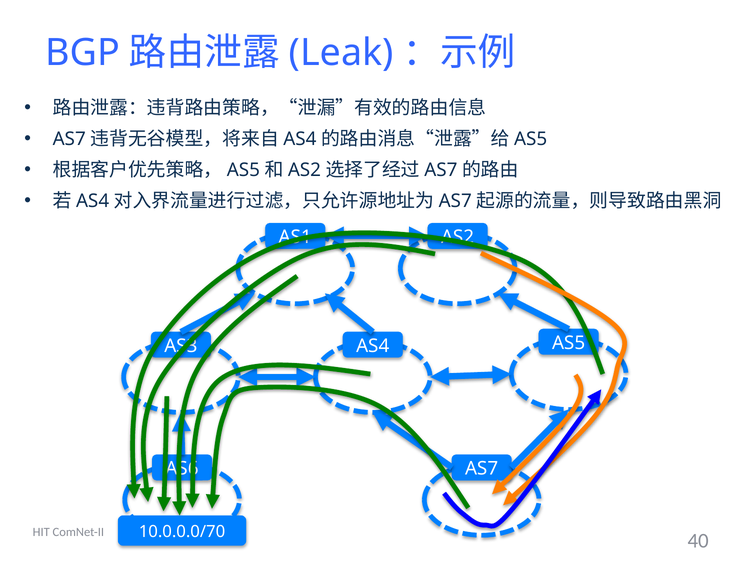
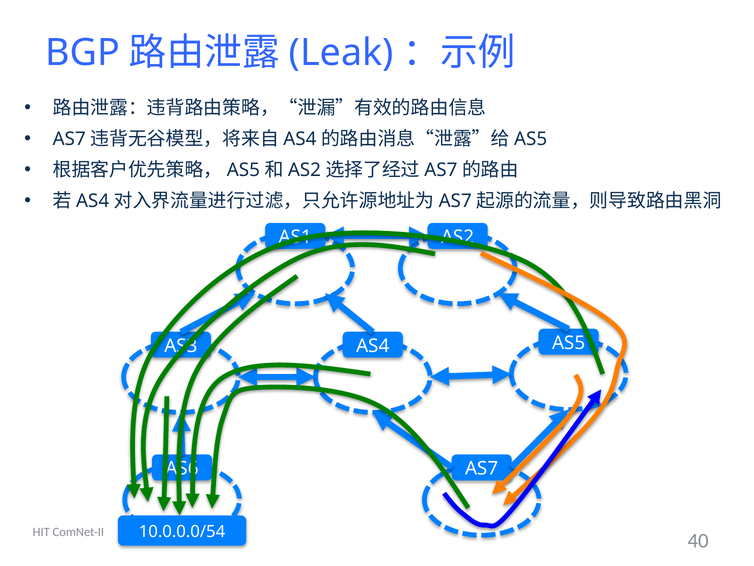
10.0.0.0/70: 10.0.0.0/70 -> 10.0.0.0/54 (182, 531)
